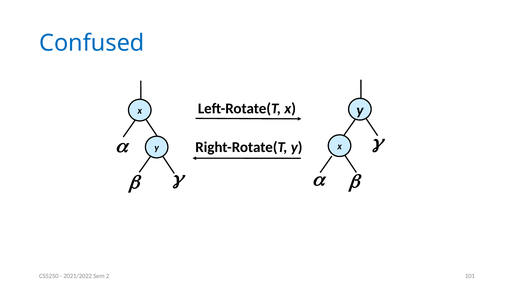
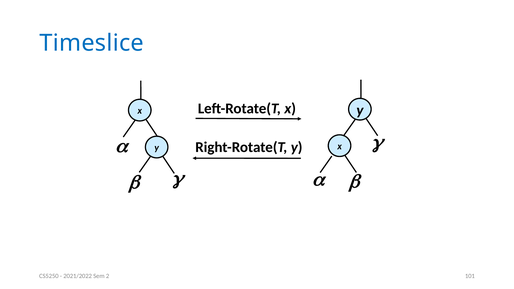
Confused: Confused -> Timeslice (92, 43)
